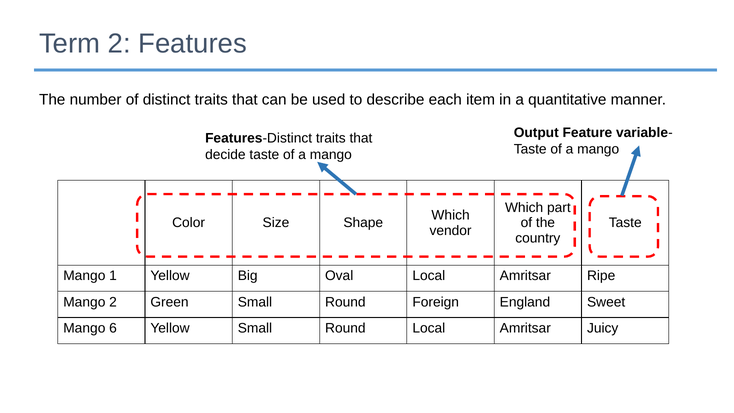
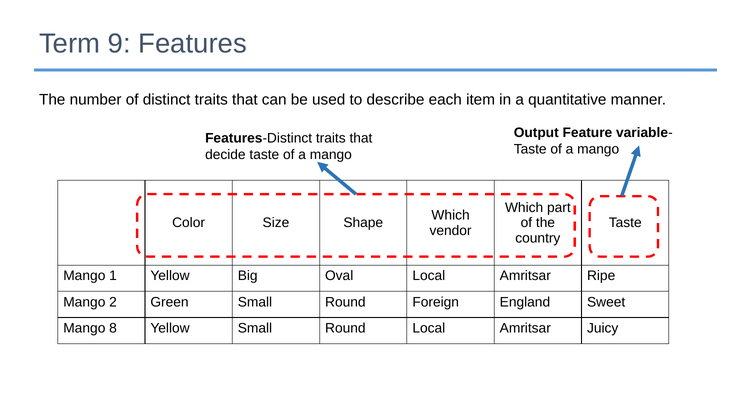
Term 2: 2 -> 9 (119, 44)
6: 6 -> 8 (113, 328)
